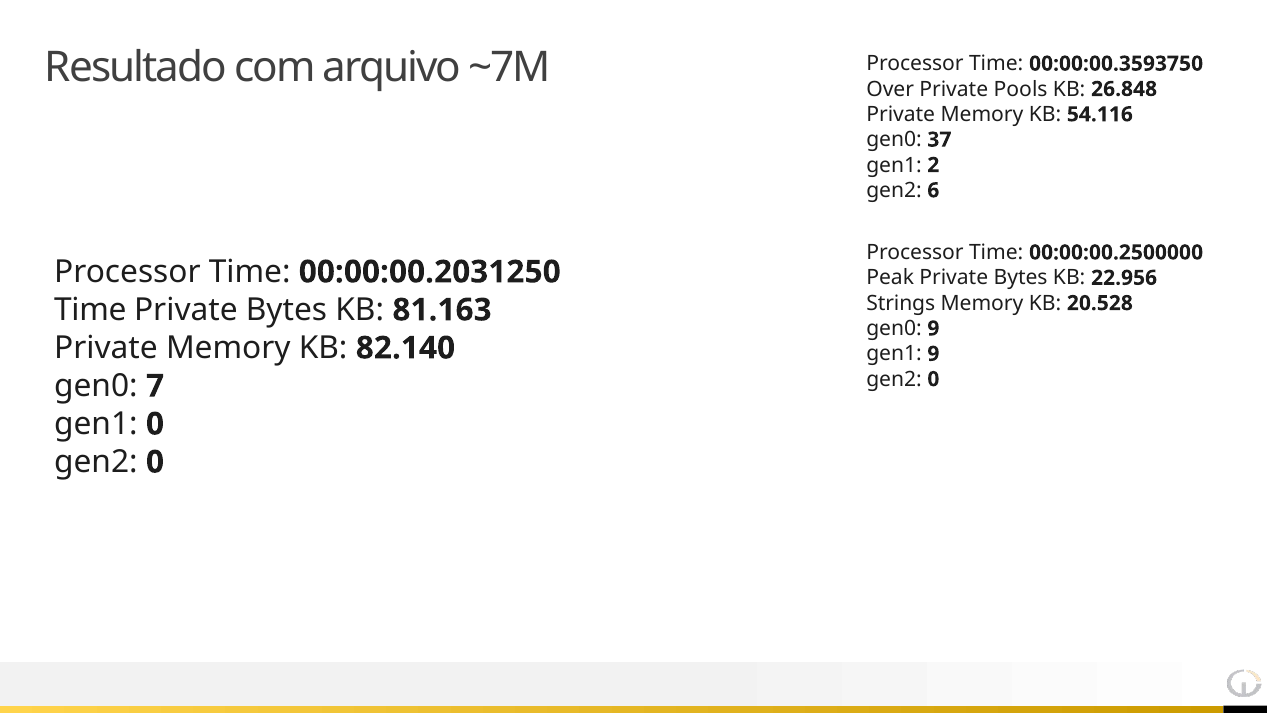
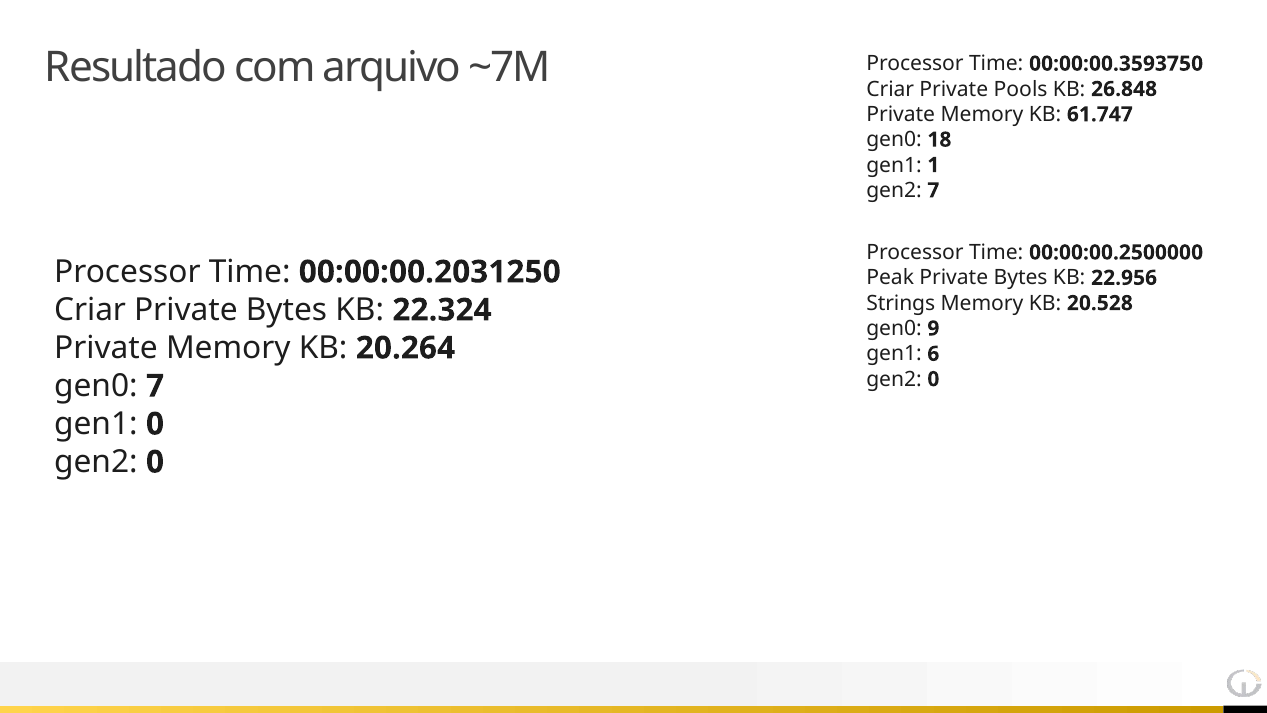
Over: Over -> Criar (890, 89)
54.116: 54.116 -> 61.747 (1100, 114)
37: 37 -> 18 (939, 140)
2: 2 -> 1 (933, 165)
gen2 6: 6 -> 7 (933, 190)
Time: Time -> Criar (90, 310)
81.163: 81.163 -> 22.324 (442, 310)
82.140: 82.140 -> 20.264 (405, 348)
gen1 9: 9 -> 6 (933, 354)
